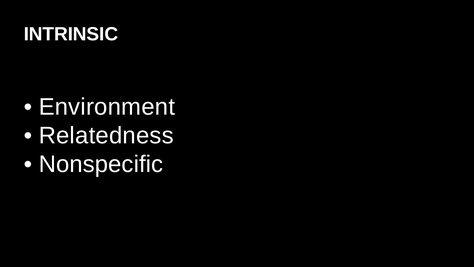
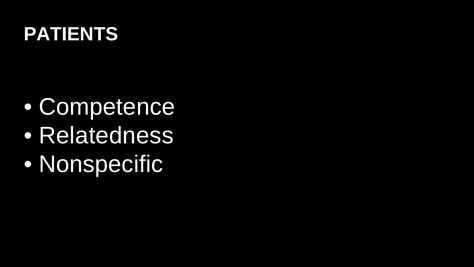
INTRINSIC: INTRINSIC -> PATIENTS (71, 34)
Environment: Environment -> Competence (107, 107)
